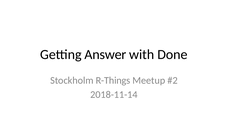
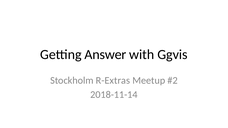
Done: Done -> Ggvis (172, 55)
R-Things: R-Things -> R-Extras (113, 81)
